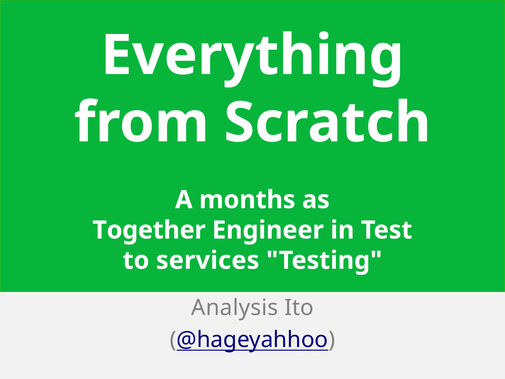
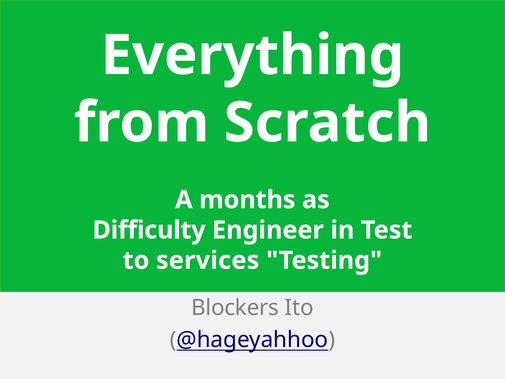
Together: Together -> Difficulty (149, 230)
Analysis: Analysis -> Blockers (235, 307)
